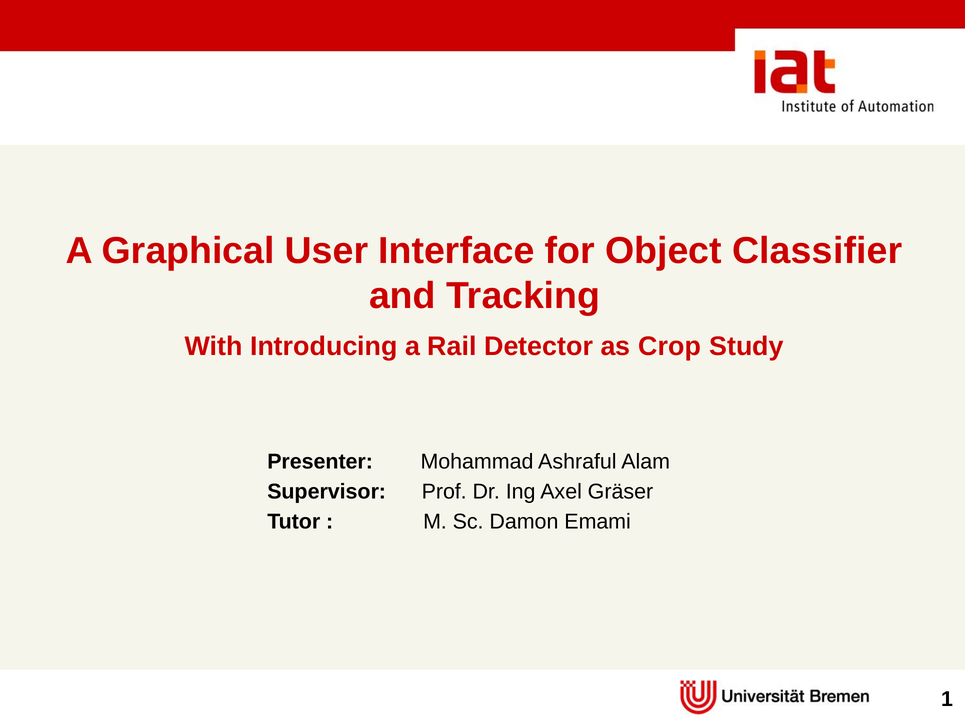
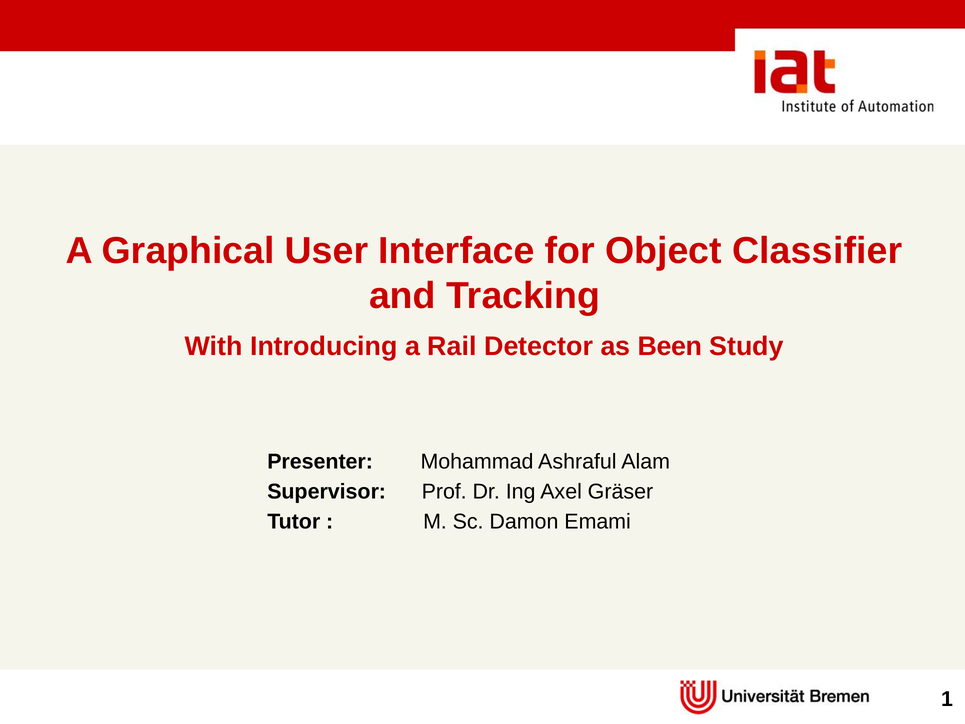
Crop: Crop -> Been (670, 346)
